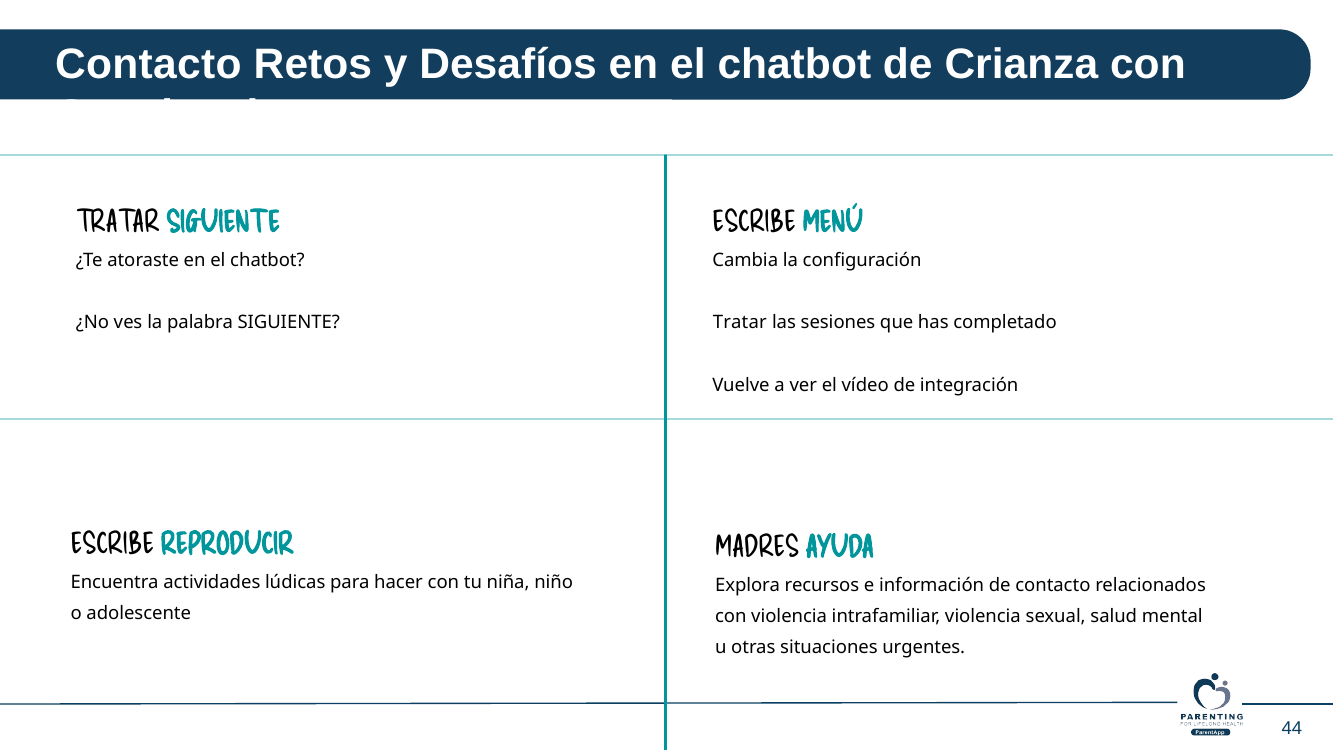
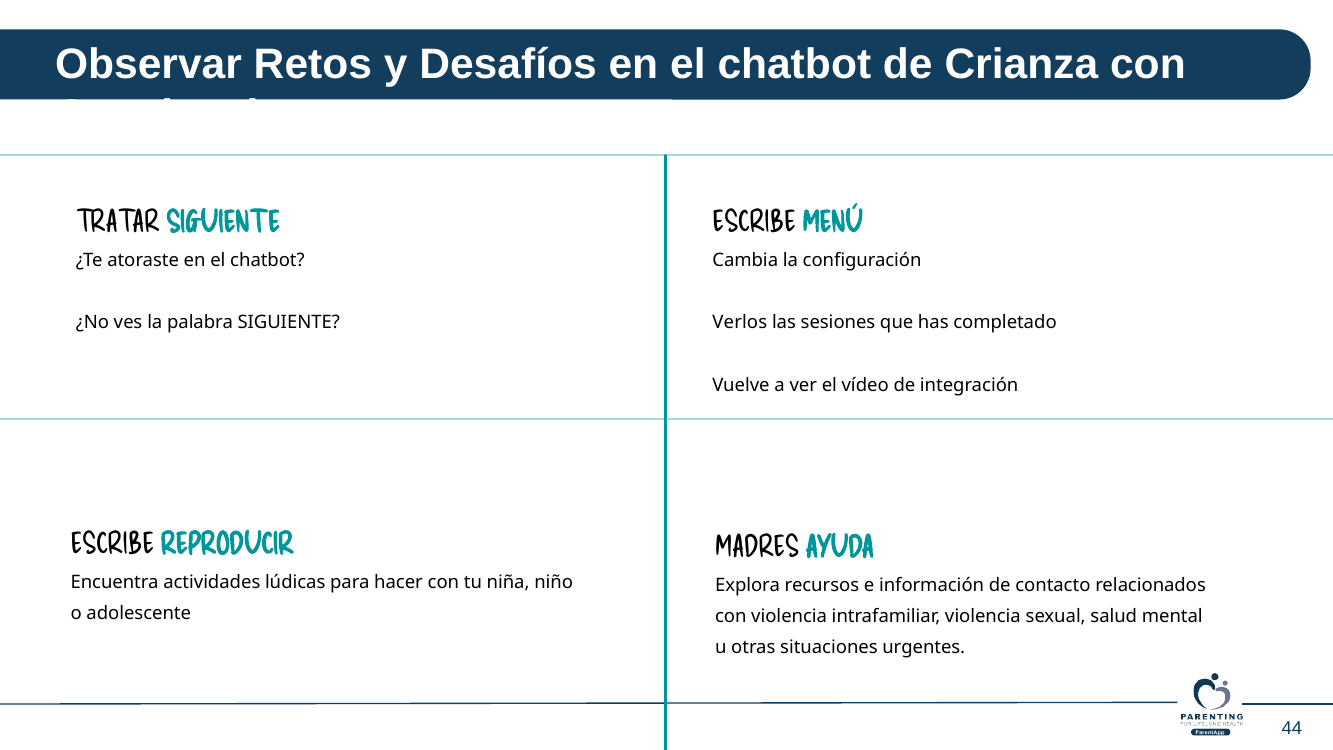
Contacto: Contacto -> Observar (148, 64)
Tratar: Tratar -> Verlos (740, 323)
